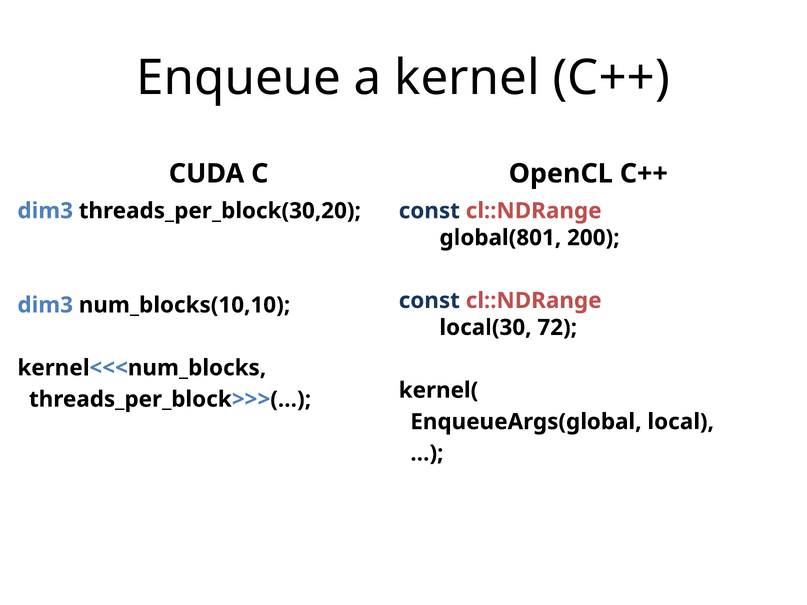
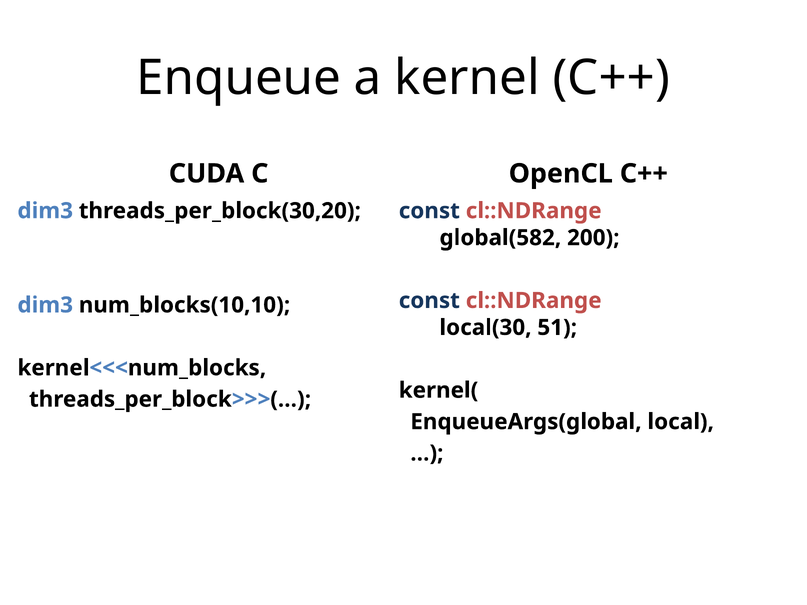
global(801: global(801 -> global(582 (500, 238)
72: 72 -> 51 (557, 328)
